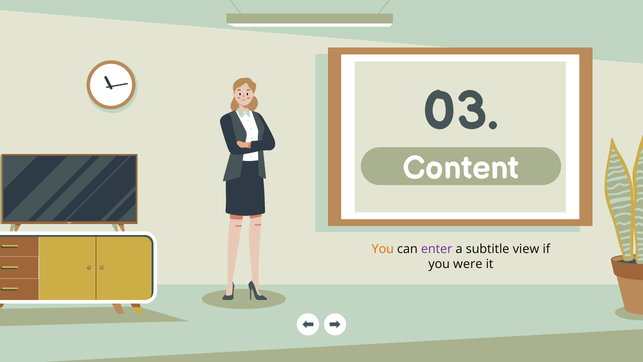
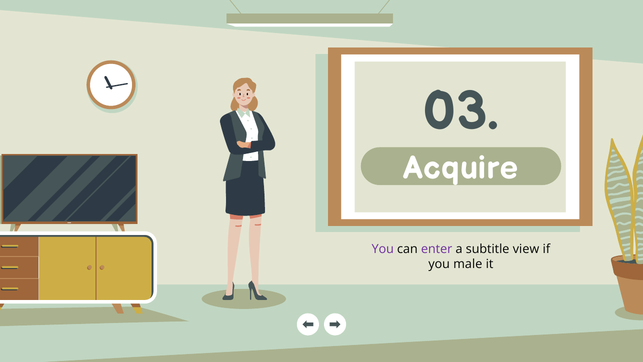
Content: Content -> Acquire (461, 168)
You colour: orange -> purple (383, 249)
were: were -> male (468, 264)
